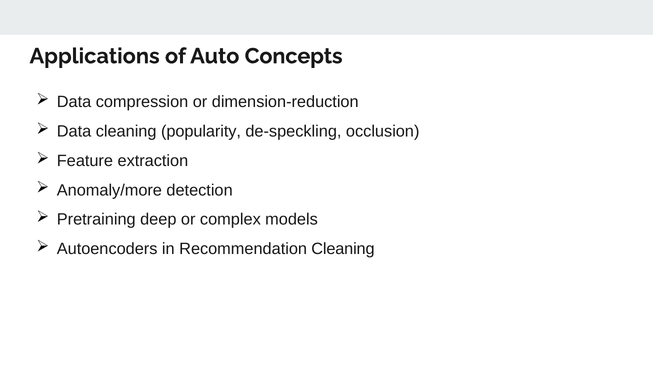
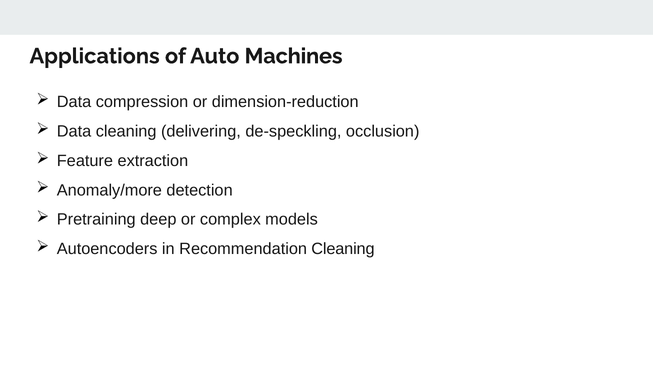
Concepts: Concepts -> Machines (294, 56)
popularity: popularity -> delivering (201, 132)
